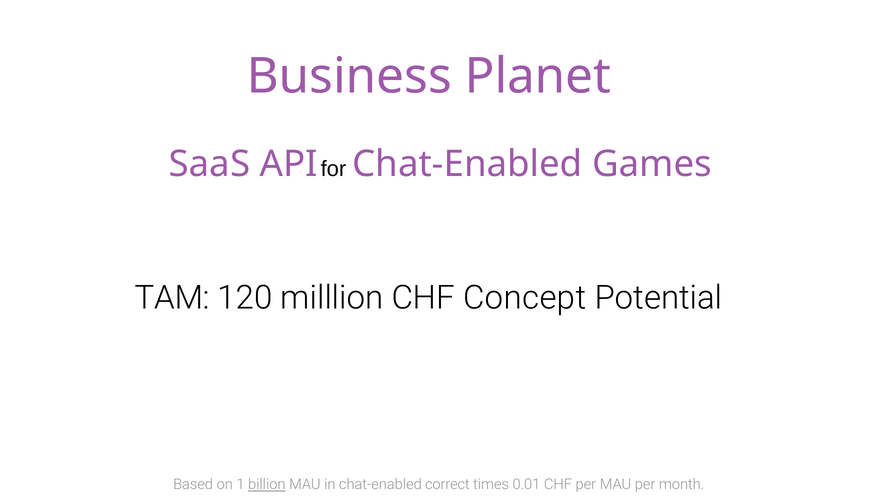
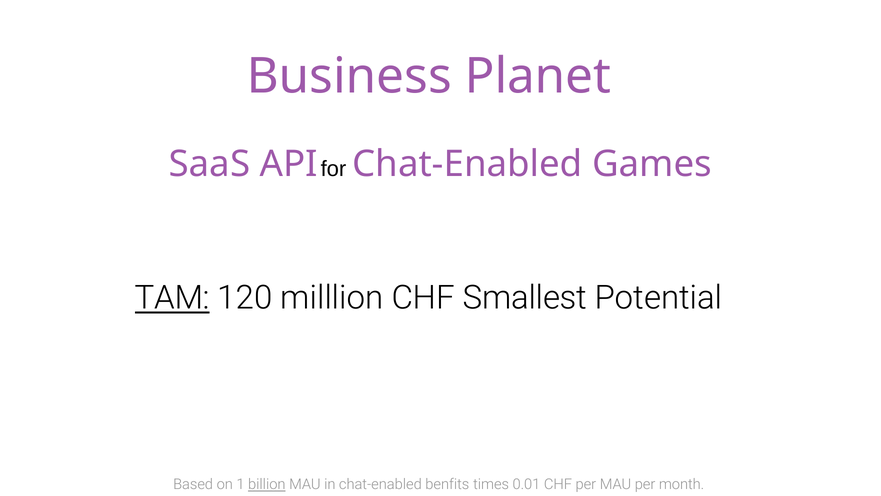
TAM underline: none -> present (172, 298)
Concept: Concept -> Smallest (525, 298)
correct: correct -> benfits (447, 484)
